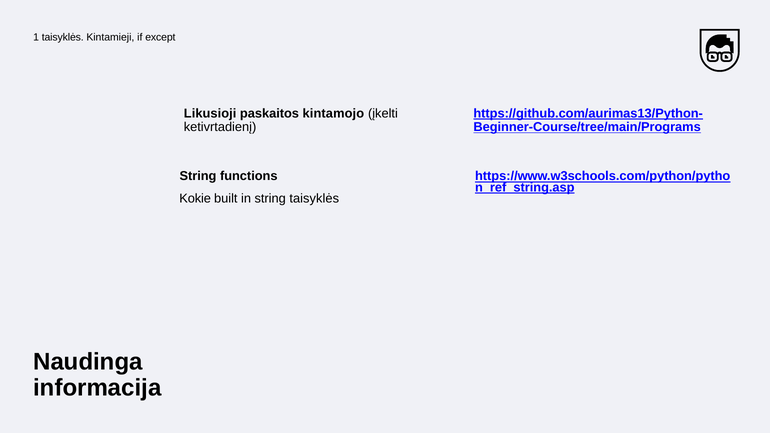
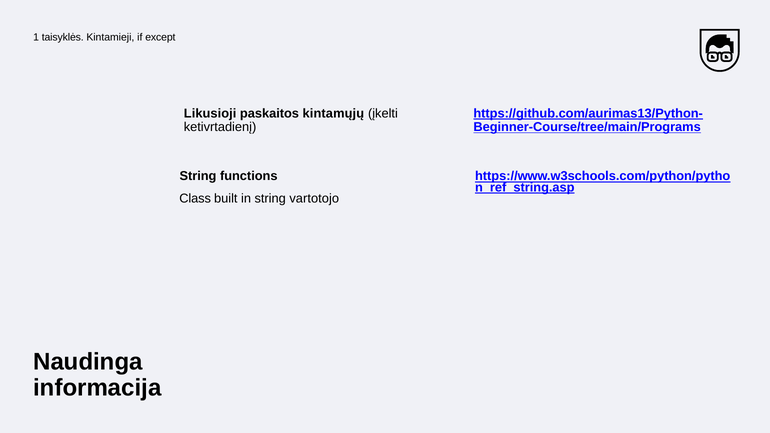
kintamojo: kintamojo -> kintamųjų (333, 113)
Kokie: Kokie -> Class (195, 198)
string taisyklės: taisyklės -> vartotojo (314, 198)
